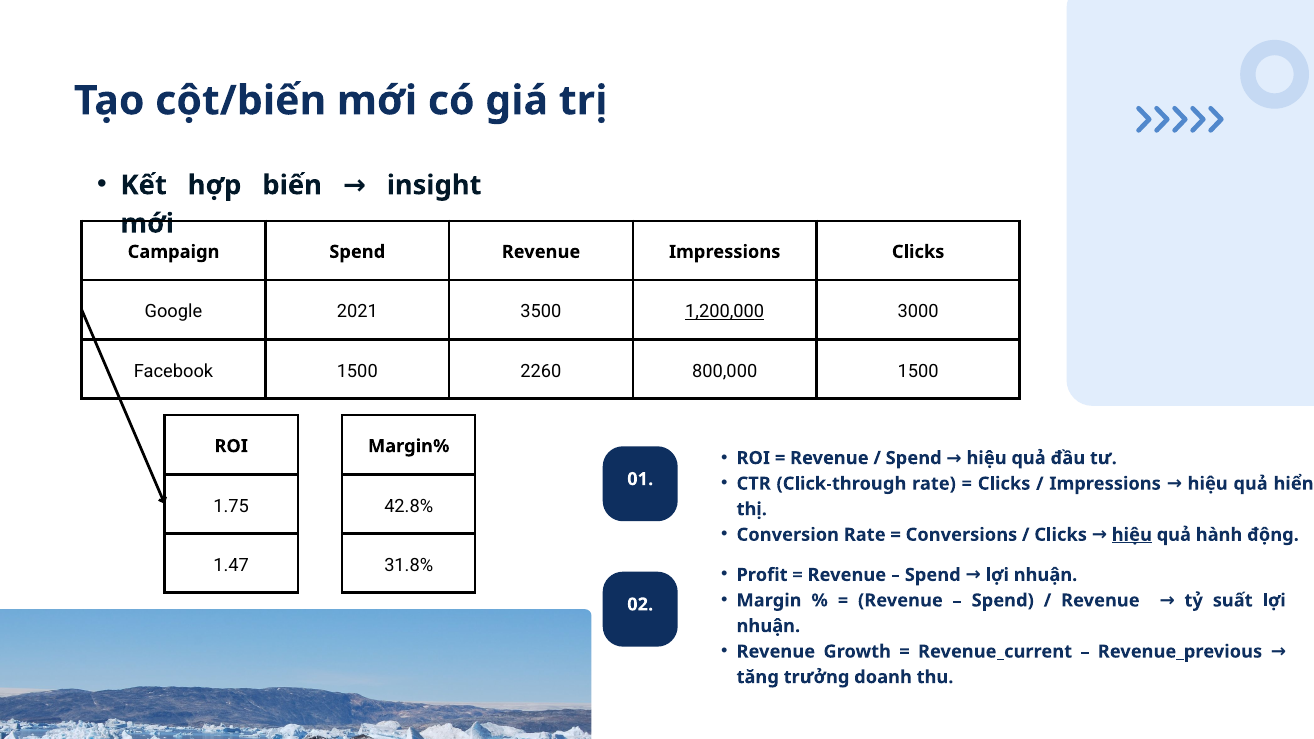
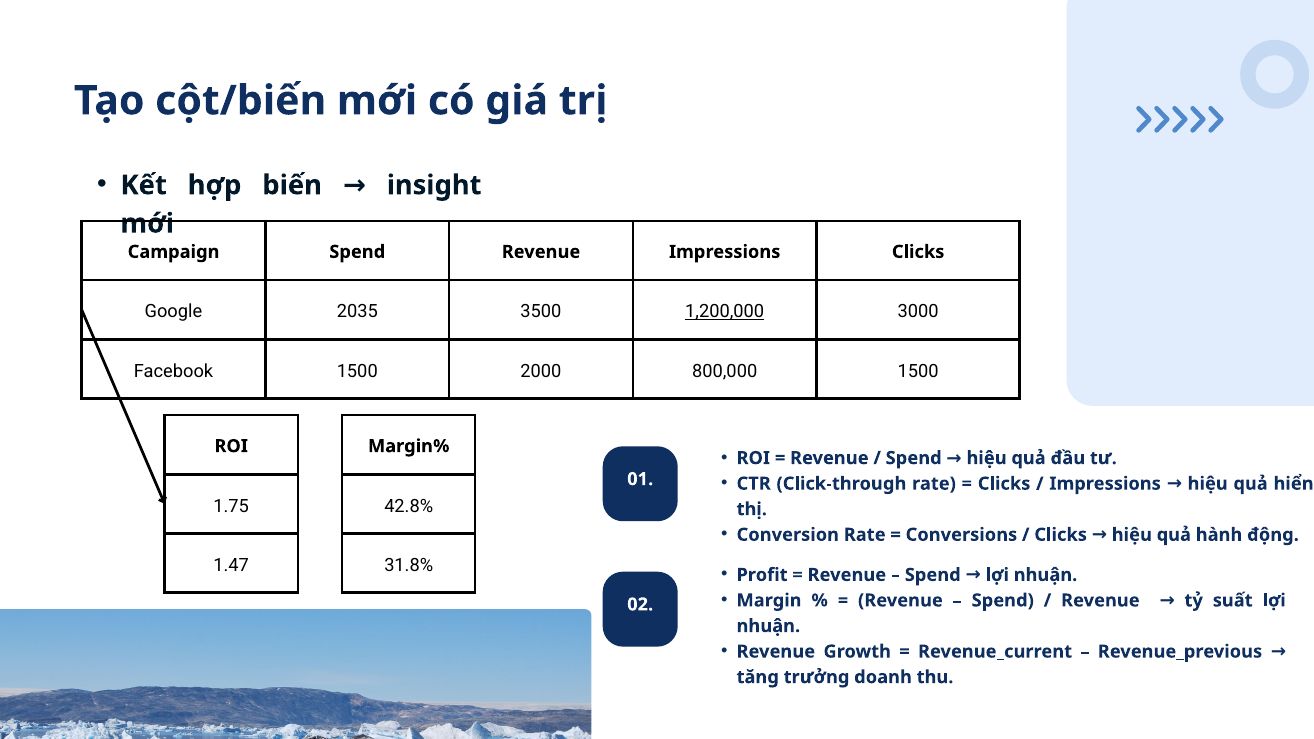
2021: 2021 -> 2035 (357, 312)
2260: 2260 -> 2000 (541, 371)
hiệu underline: present -> none (1132, 535)
